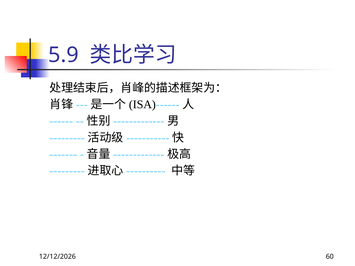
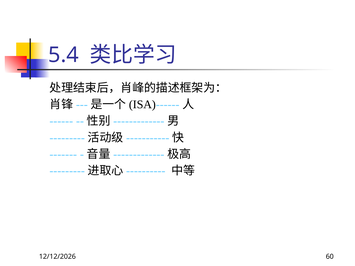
5.9: 5.9 -> 5.4 (64, 55)
